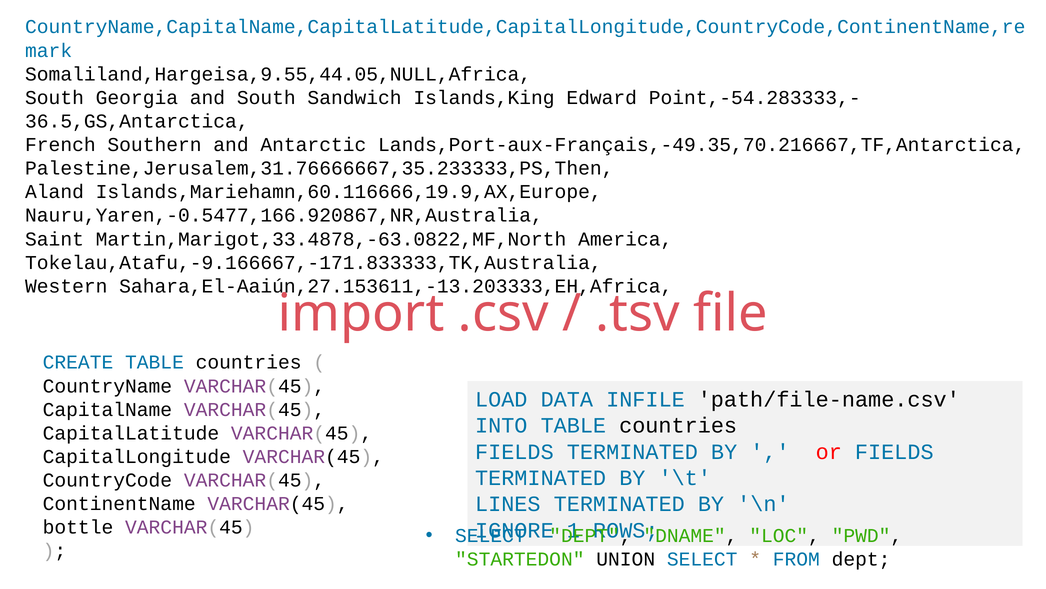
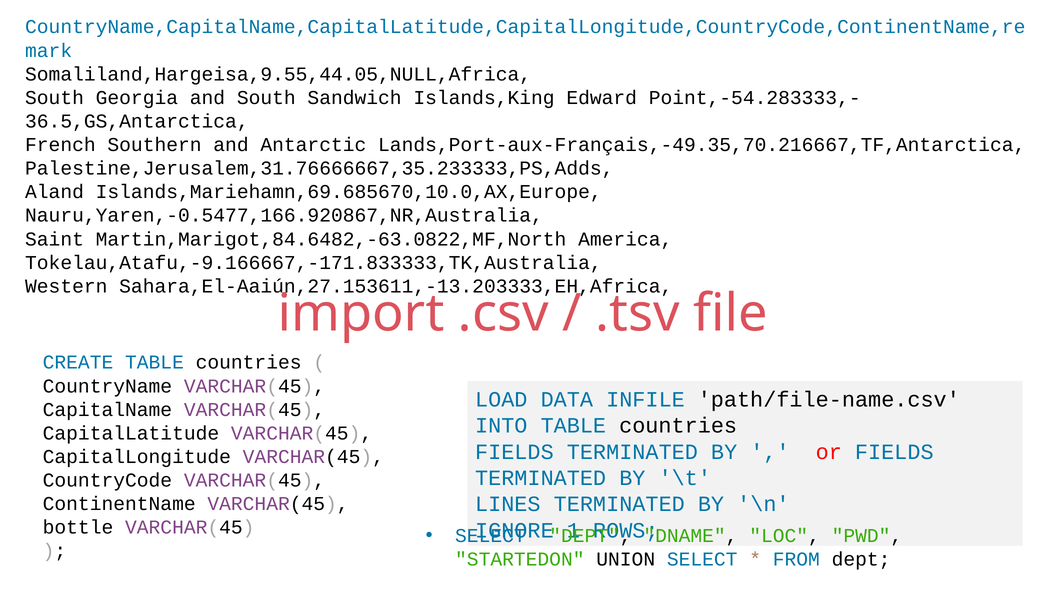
Palestine,Jerusalem,31.76666667,35.233333,PS,Then: Palestine,Jerusalem,31.76666667,35.233333,PS,Then -> Palestine,Jerusalem,31.76666667,35.233333,PS,Adds (319, 168)
Islands,Mariehamn,60.116666,19.9,AX,Europe: Islands,Mariehamn,60.116666,19.9,AX,Europe -> Islands,Mariehamn,69.685670,10.0,AX,Europe (349, 192)
Martin,Marigot,33.4878,-63.0822,MF,North: Martin,Marigot,33.4878,-63.0822,MF,North -> Martin,Marigot,84.6482,-63.0822,MF,North (331, 239)
